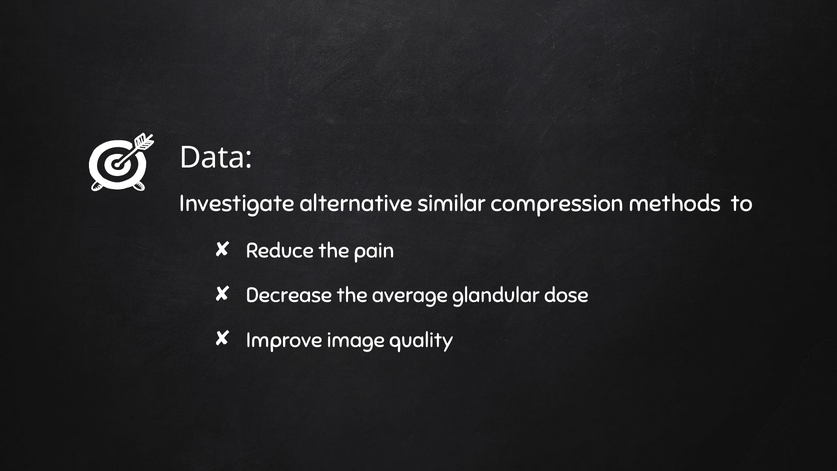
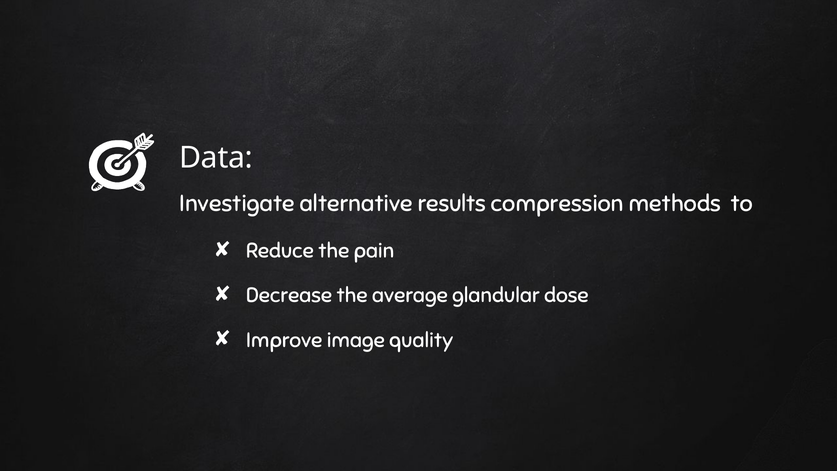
similar: similar -> results (452, 203)
